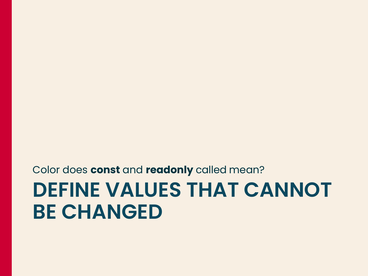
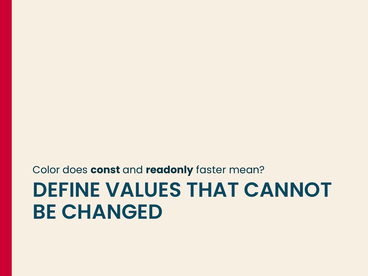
called: called -> faster (211, 170)
